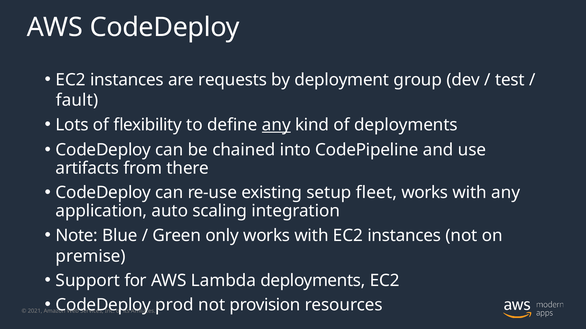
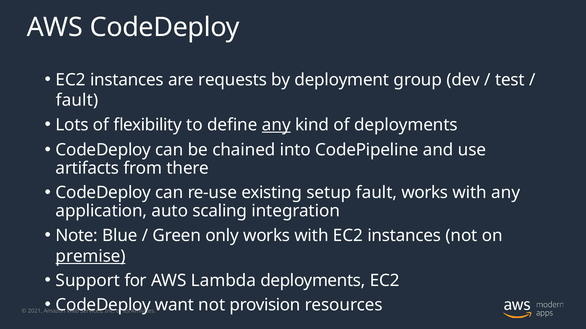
setup fleet: fleet -> fault (376, 193)
premise underline: none -> present (91, 257)
prod: prod -> want (175, 305)
